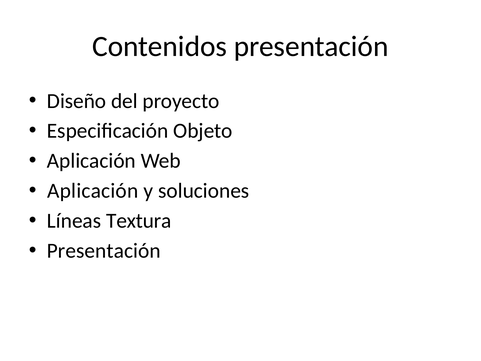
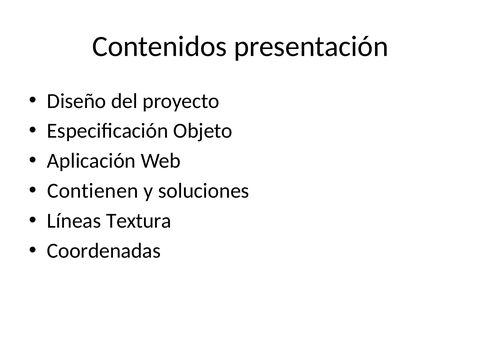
Aplicación: Aplicación -> Contienen (93, 191)
Presentación: Presentación -> Coordenadas (104, 251)
